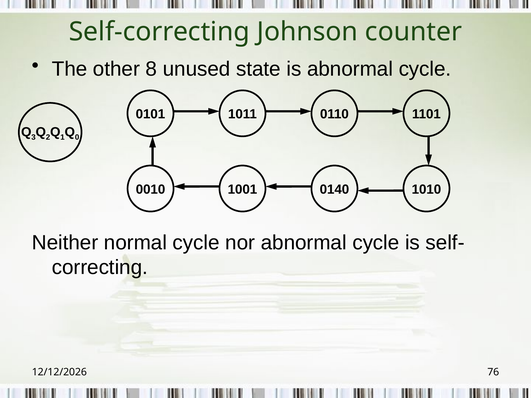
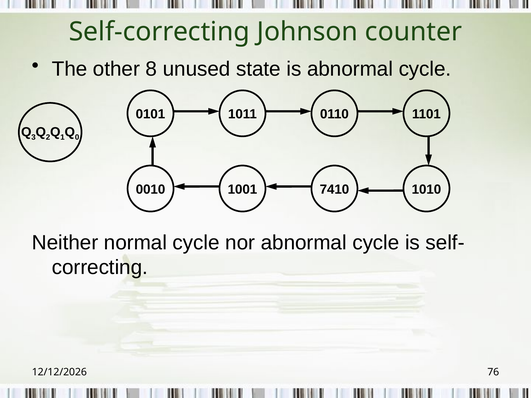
0140: 0140 -> 7410 (334, 190)
